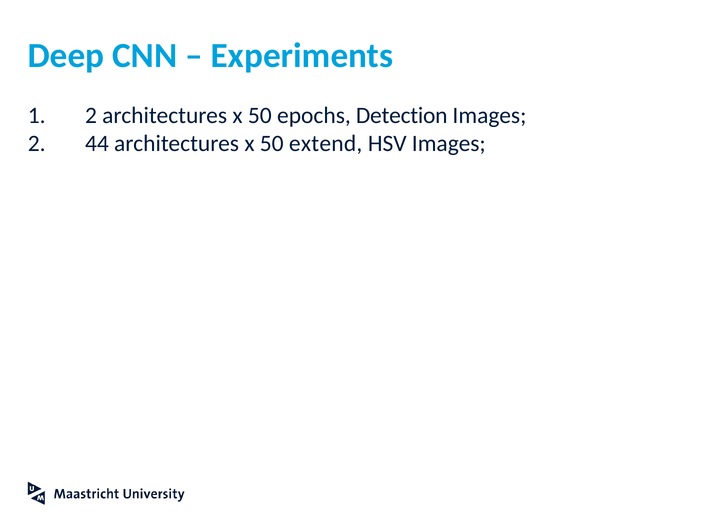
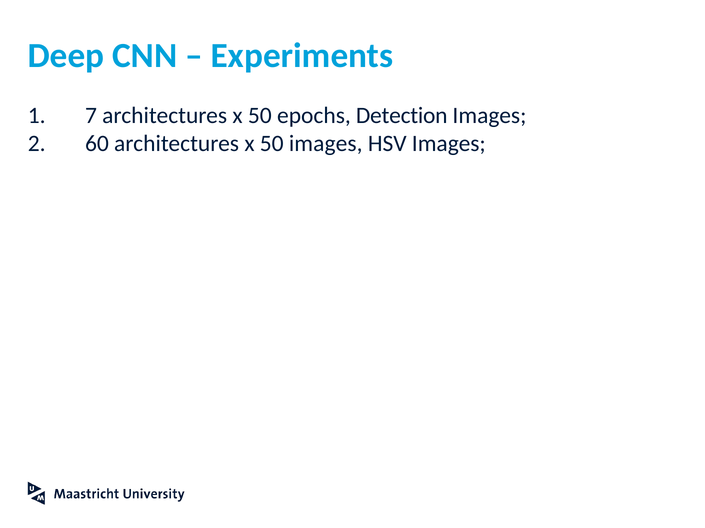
2: 2 -> 7 (91, 116)
44: 44 -> 60 (97, 144)
50 extend: extend -> images (326, 144)
